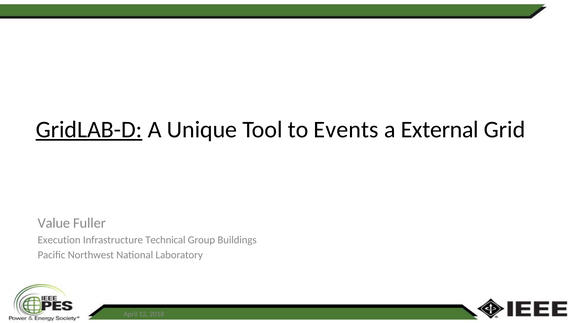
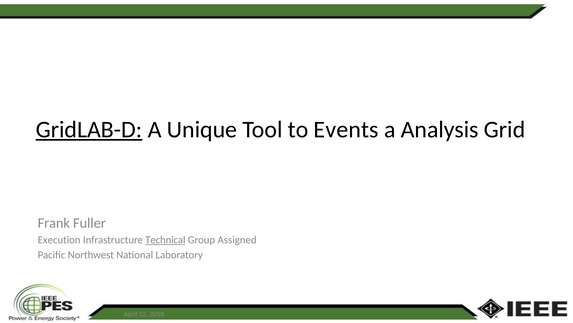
External: External -> Analysis (440, 129)
Value: Value -> Frank (54, 223)
Technical underline: none -> present (165, 239)
Buildings: Buildings -> Assigned (237, 239)
